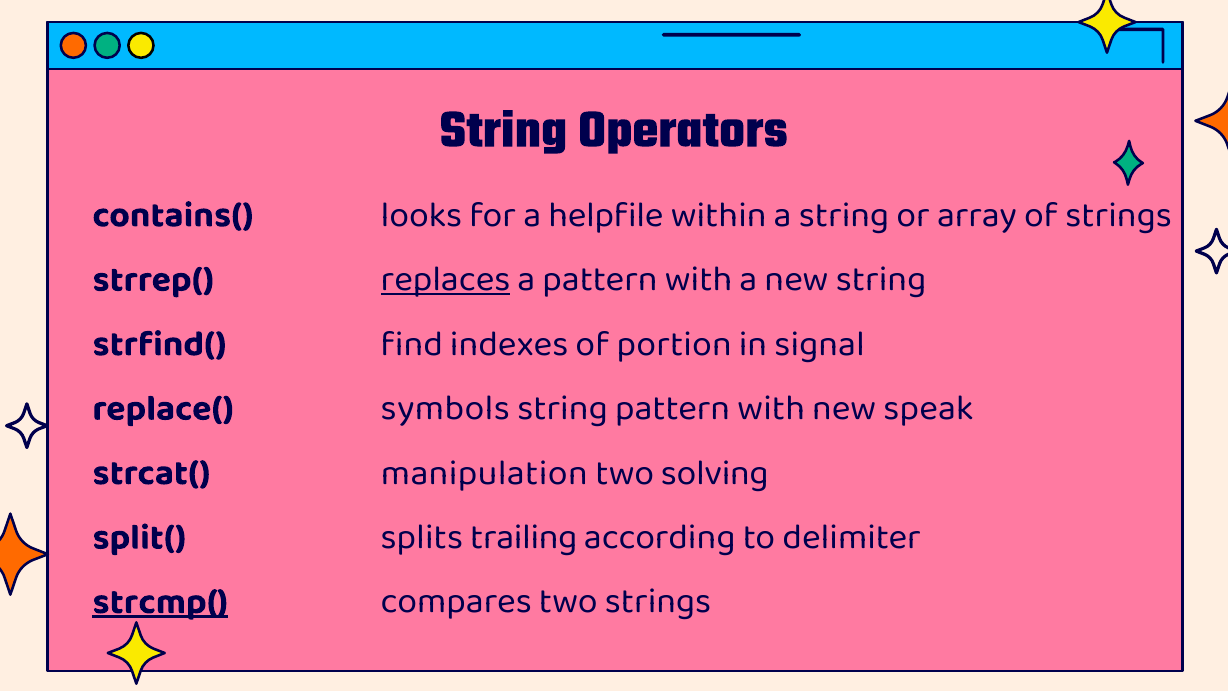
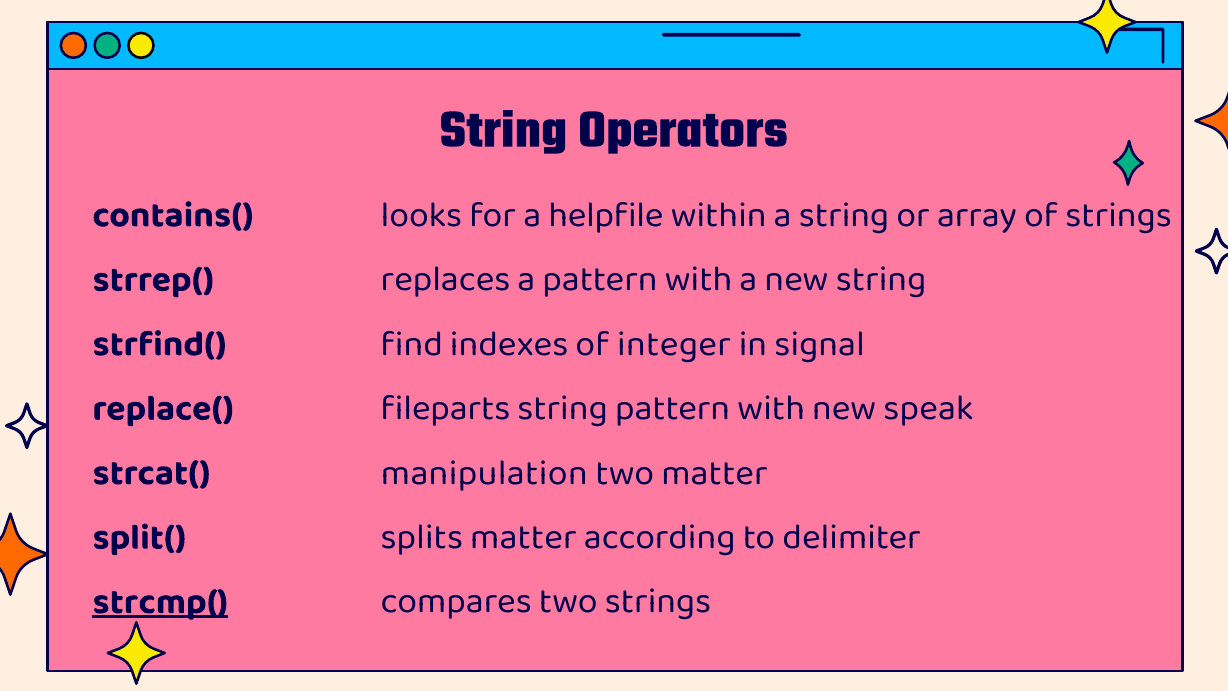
replaces underline: present -> none (445, 279)
portion: portion -> integer (674, 343)
symbols: symbols -> fileparts (446, 408)
two solving: solving -> matter (715, 472)
splits trailing: trailing -> matter (524, 536)
